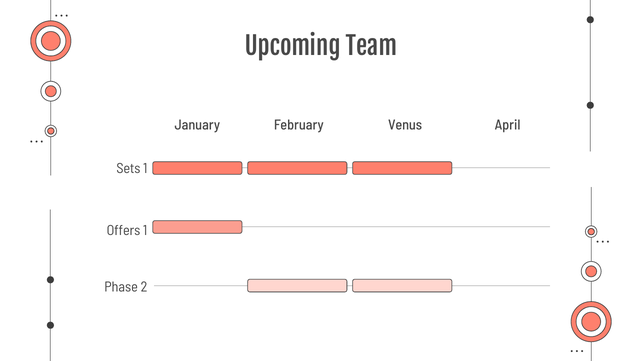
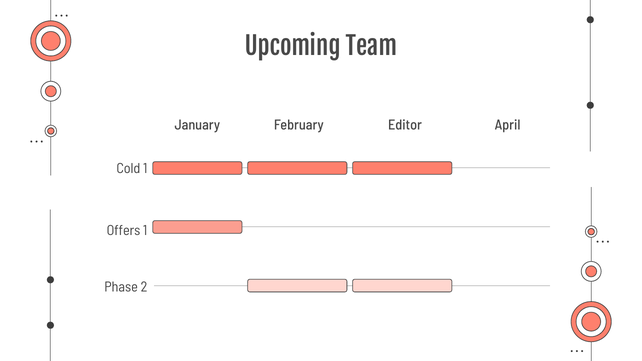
Venus: Venus -> Editor (405, 125)
Sets: Sets -> Cold (128, 169)
